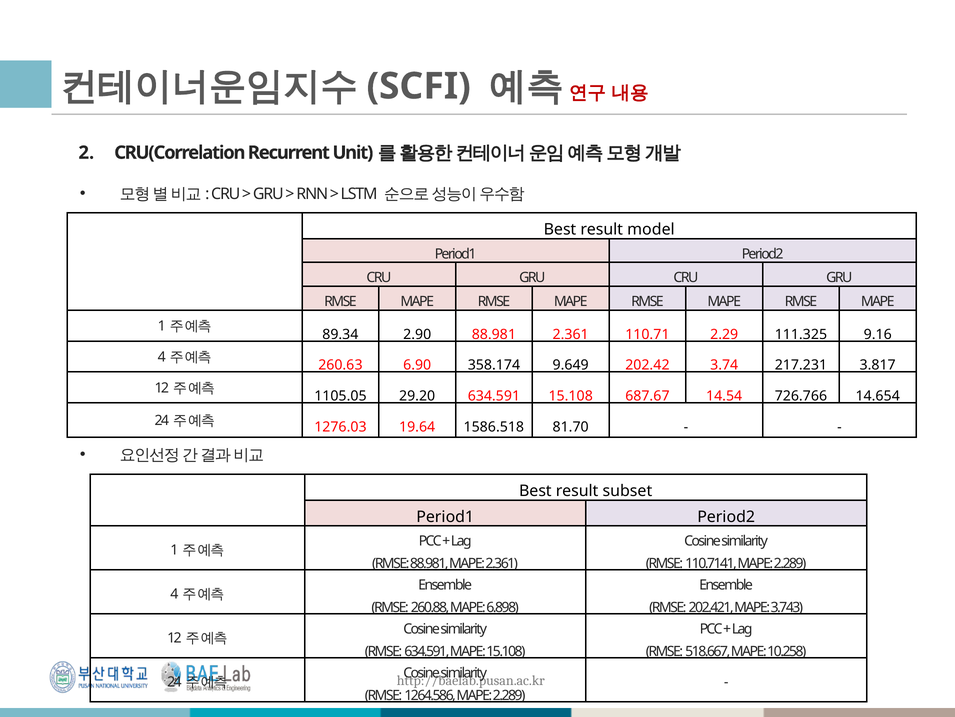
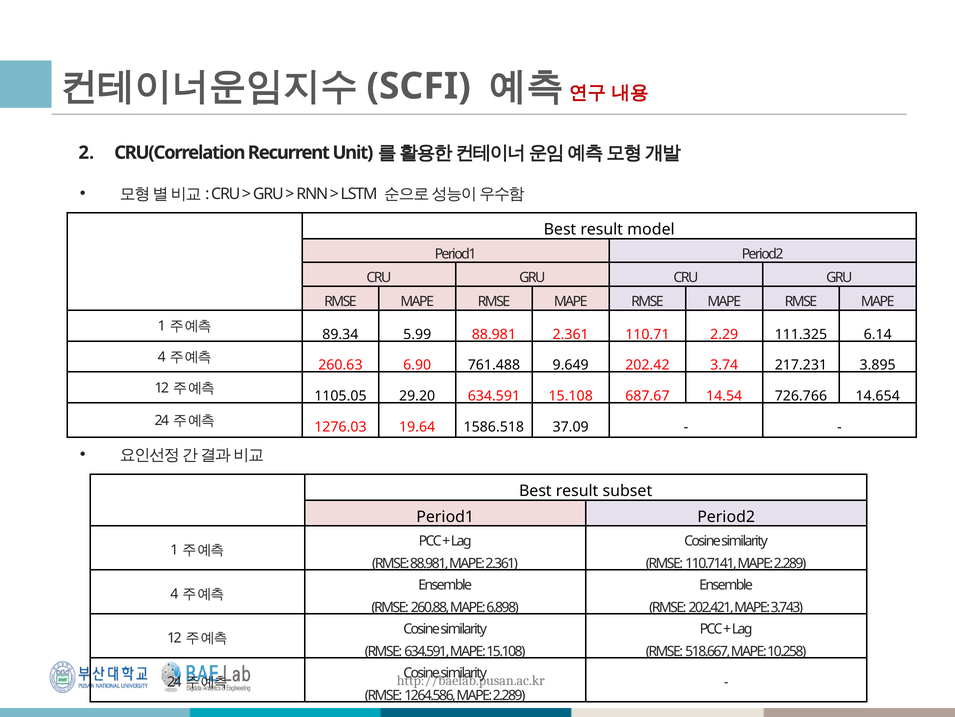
2.90: 2.90 -> 5.99 (417, 334)
9.16: 9.16 -> 6.14 (878, 334)
358.174: 358.174 -> 761.488 (494, 365)
3.817: 3.817 -> 3.895 (878, 365)
81.70: 81.70 -> 37.09 (571, 427)
